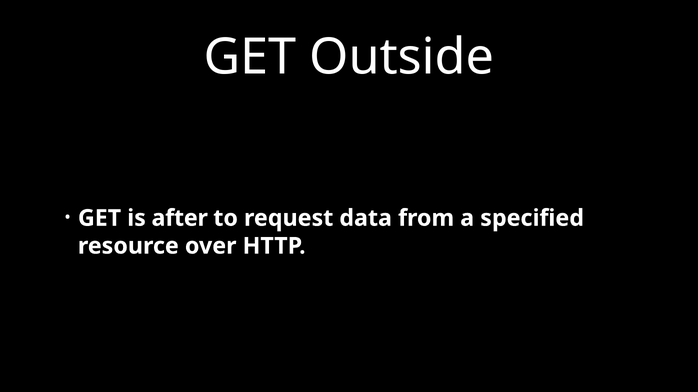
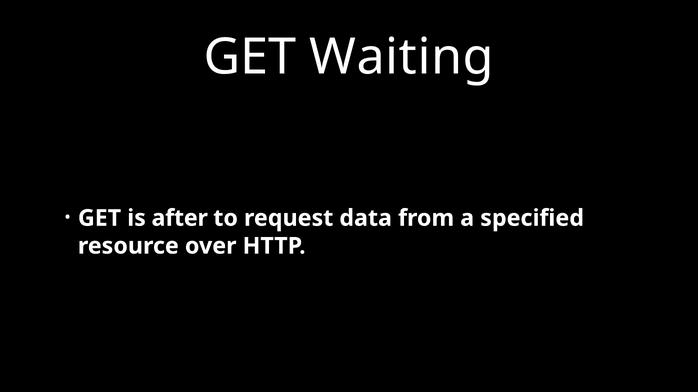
Outside: Outside -> Waiting (402, 57)
